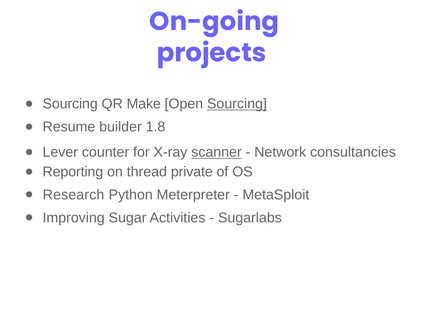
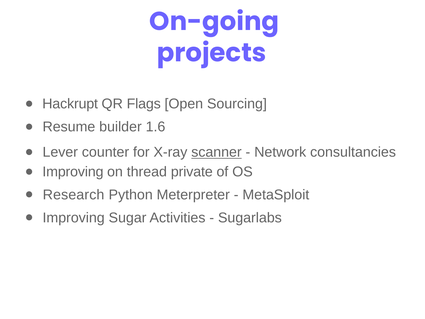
Sourcing: Sourcing -> Hackrupt (70, 104)
Make: Make -> Flags (144, 104)
Sourcing underline: present -> none (237, 104)
1.8: 1.8 -> 1.6 (156, 127)
Reporting: Reporting -> Improving (73, 172)
